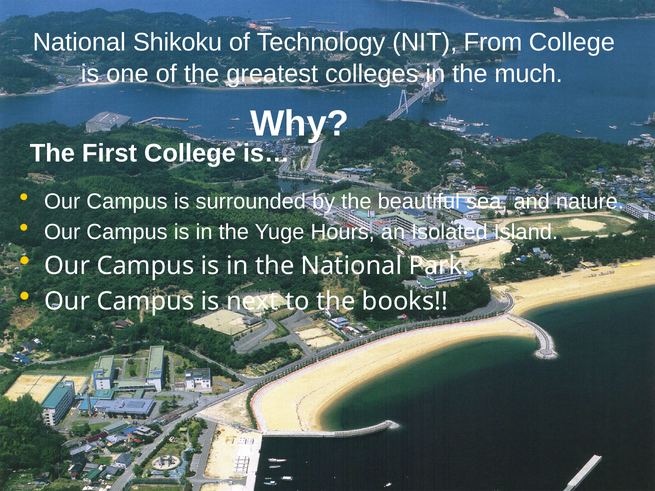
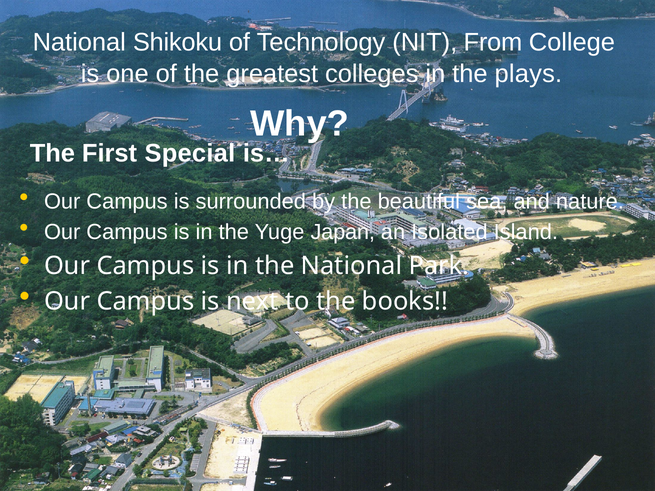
much: much -> plays (528, 74)
First College: College -> Special (190, 153)
Hours: Hours -> Japan (343, 232)
